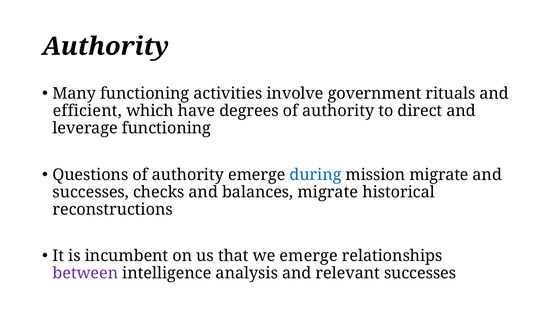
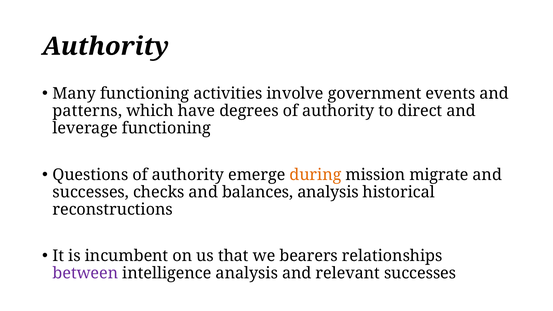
rituals: rituals -> events (451, 93)
efficient: efficient -> patterns (87, 111)
during colour: blue -> orange (316, 175)
balances migrate: migrate -> analysis (328, 192)
we emerge: emerge -> bearers (309, 256)
